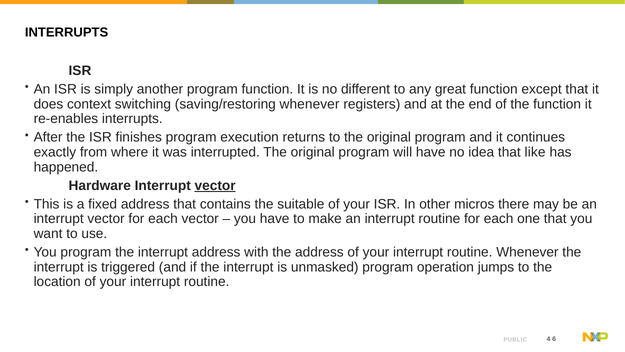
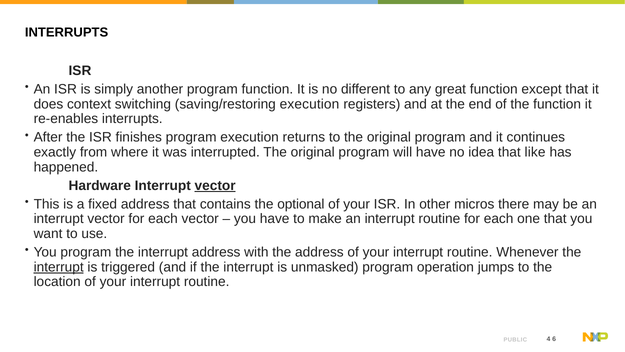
saving/restoring whenever: whenever -> execution (310, 104)
suitable: suitable -> optional (301, 204)
interrupt underline: none -> present (59, 267)
